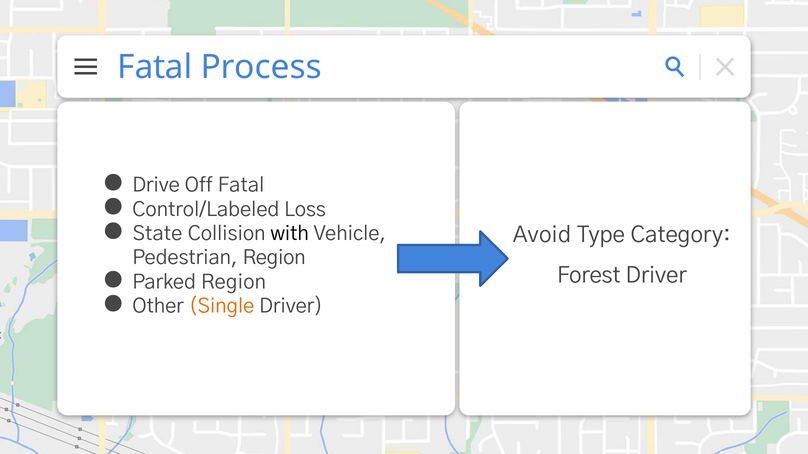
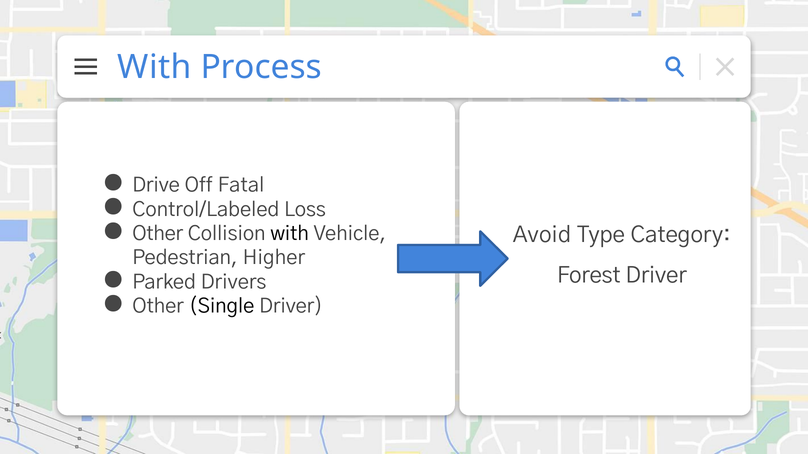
Fatal: Fatal -> With (154, 67)
State: State -> Other (158, 234)
Pedestrian Region: Region -> Higher (274, 258)
Parked Region: Region -> Drivers (234, 282)
Single colour: orange -> black (222, 307)
